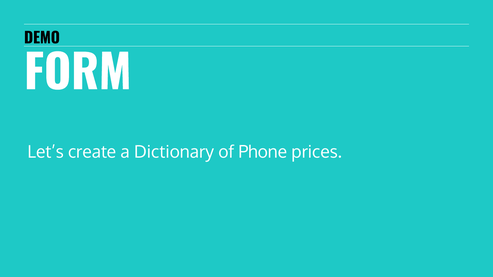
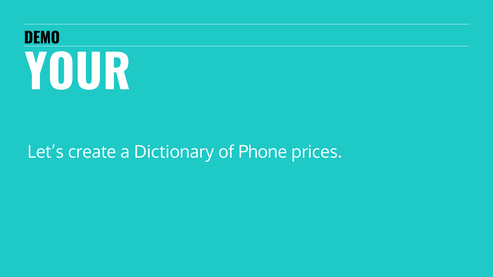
FORM: FORM -> YOUR (78, 74)
